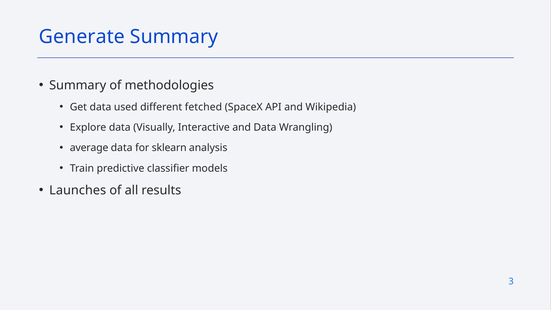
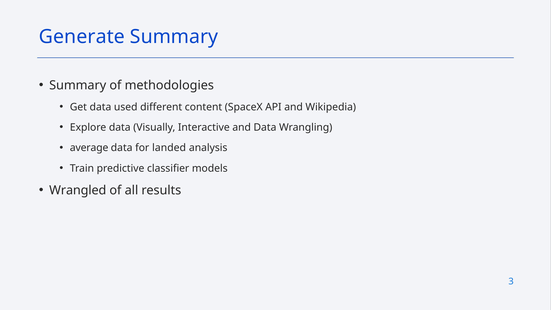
fetched: fetched -> content (203, 107)
sklearn: sklearn -> landed (169, 148)
Launches: Launches -> Wrangled (78, 190)
